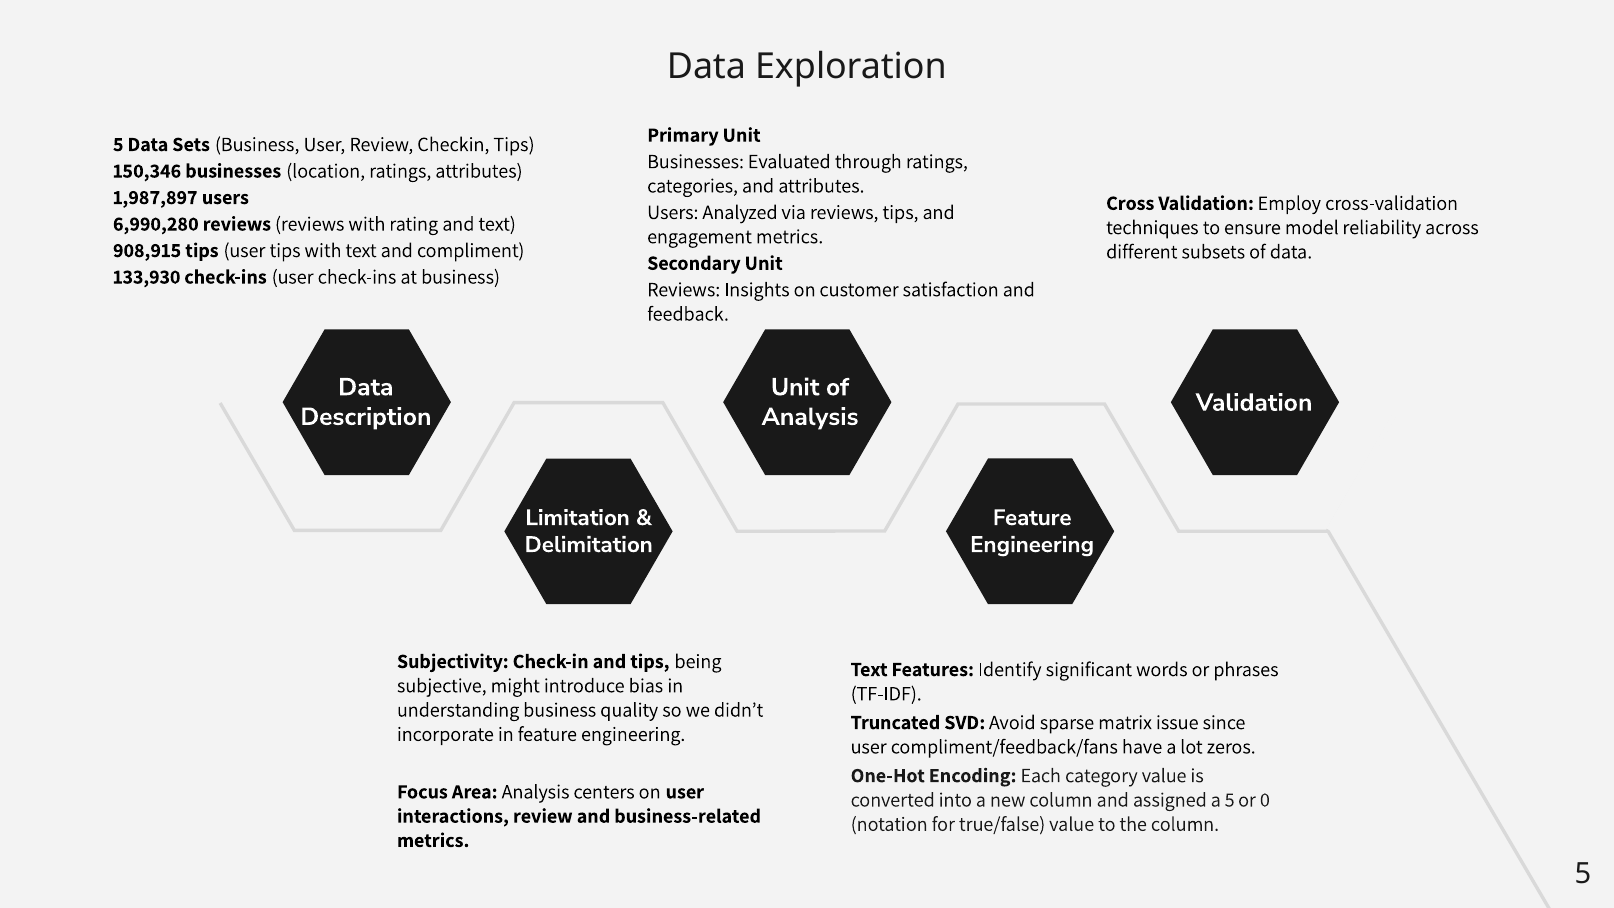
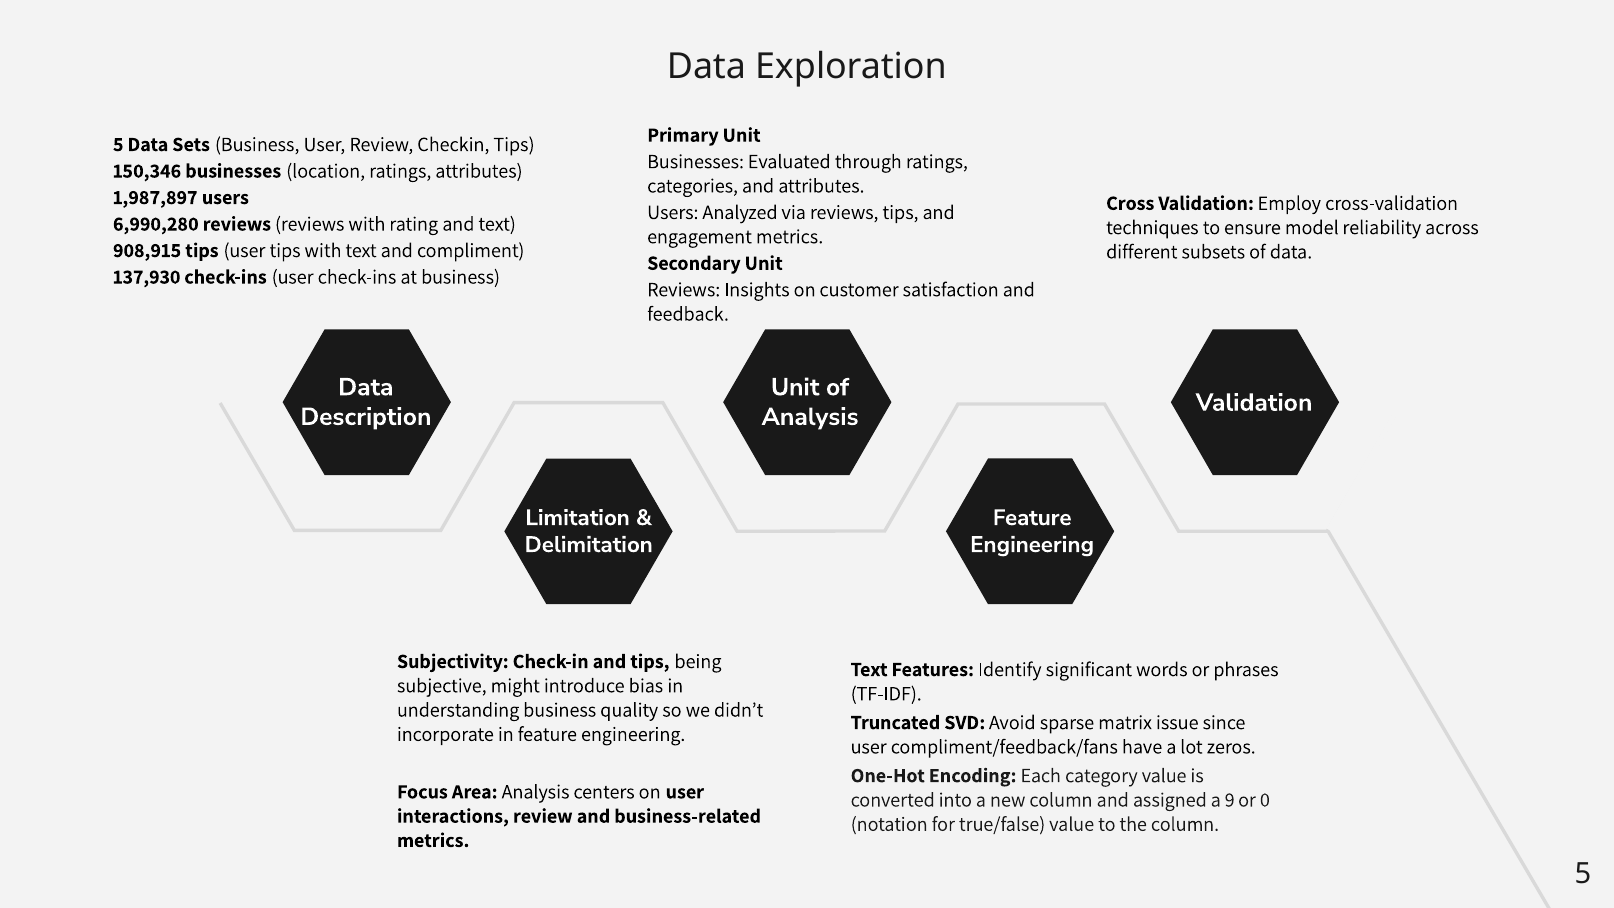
133,930: 133,930 -> 137,930 (147, 277)
a 5: 5 -> 9 (1230, 800)
